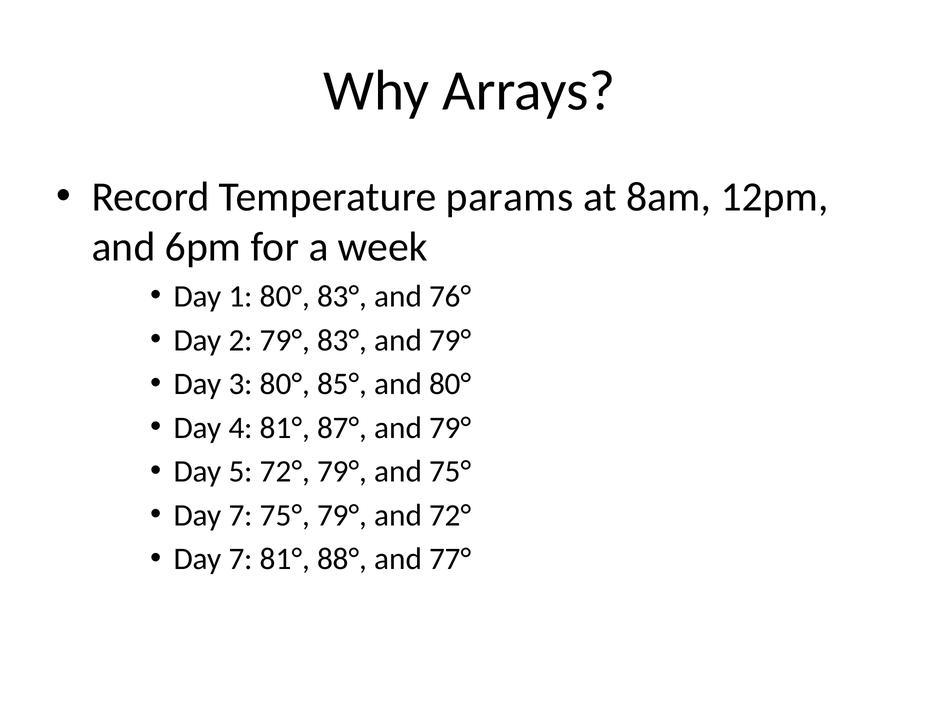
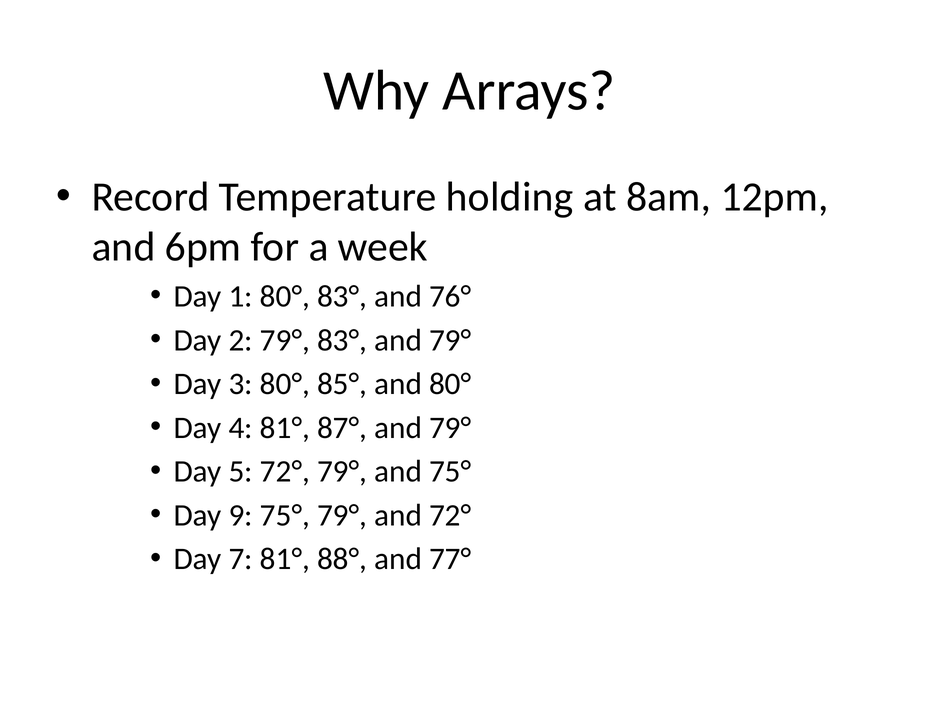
params: params -> holding (510, 197)
7: 7 -> 9 (241, 516)
